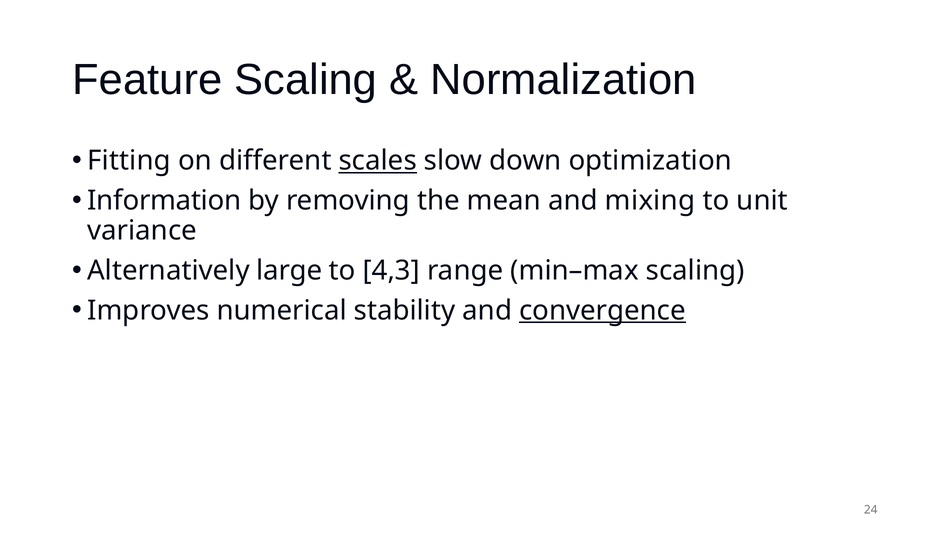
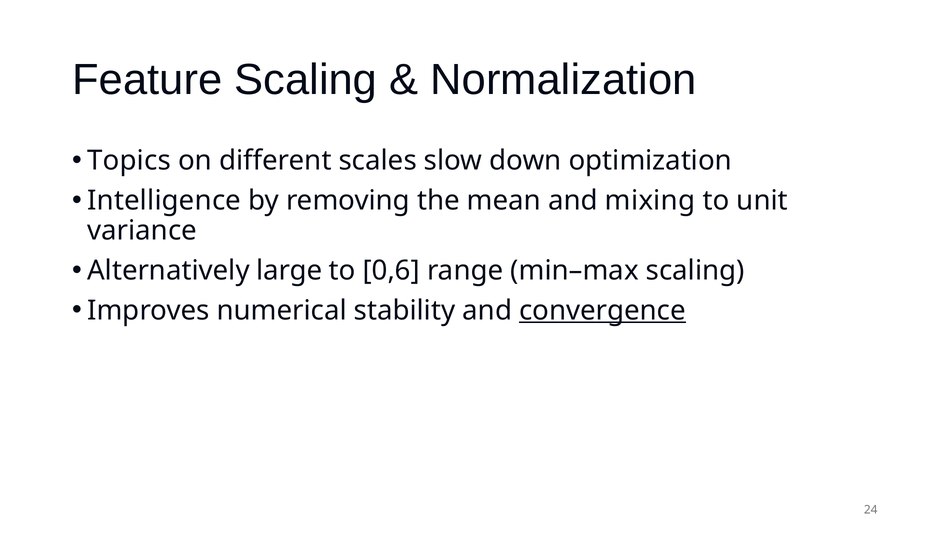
Fitting: Fitting -> Topics (129, 161)
scales underline: present -> none (378, 161)
Information: Information -> Intelligence (164, 200)
4,3: 4,3 -> 0,6 (391, 270)
